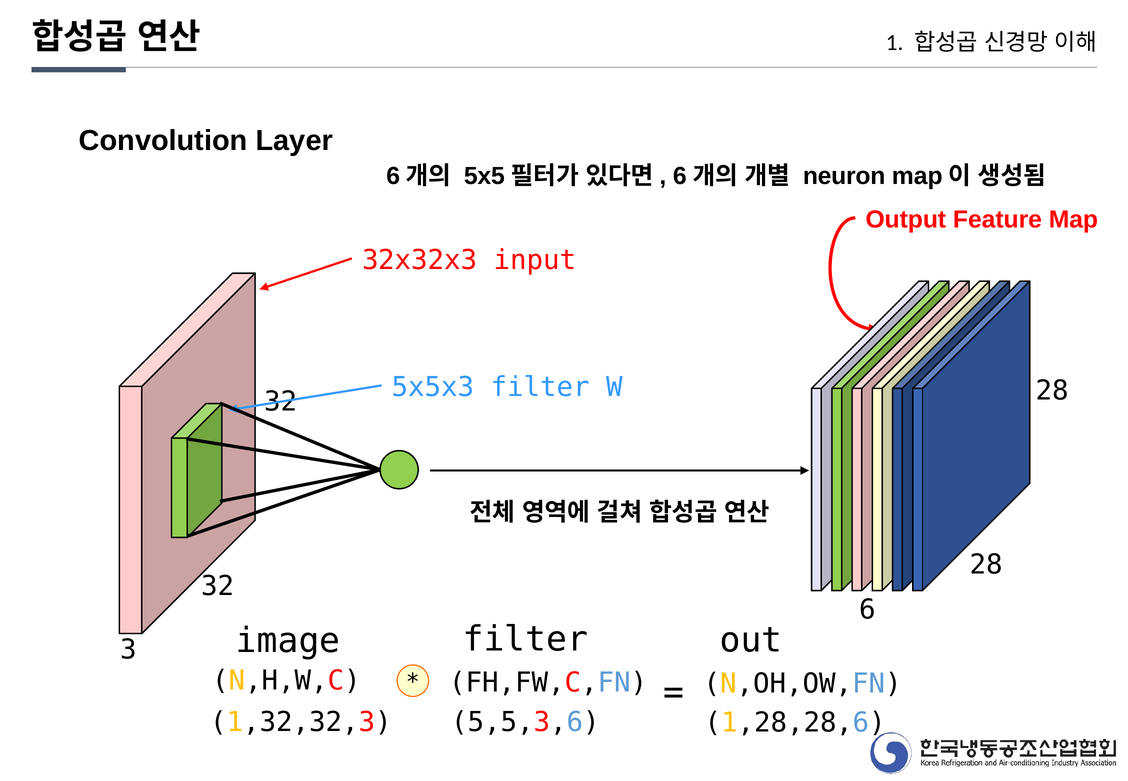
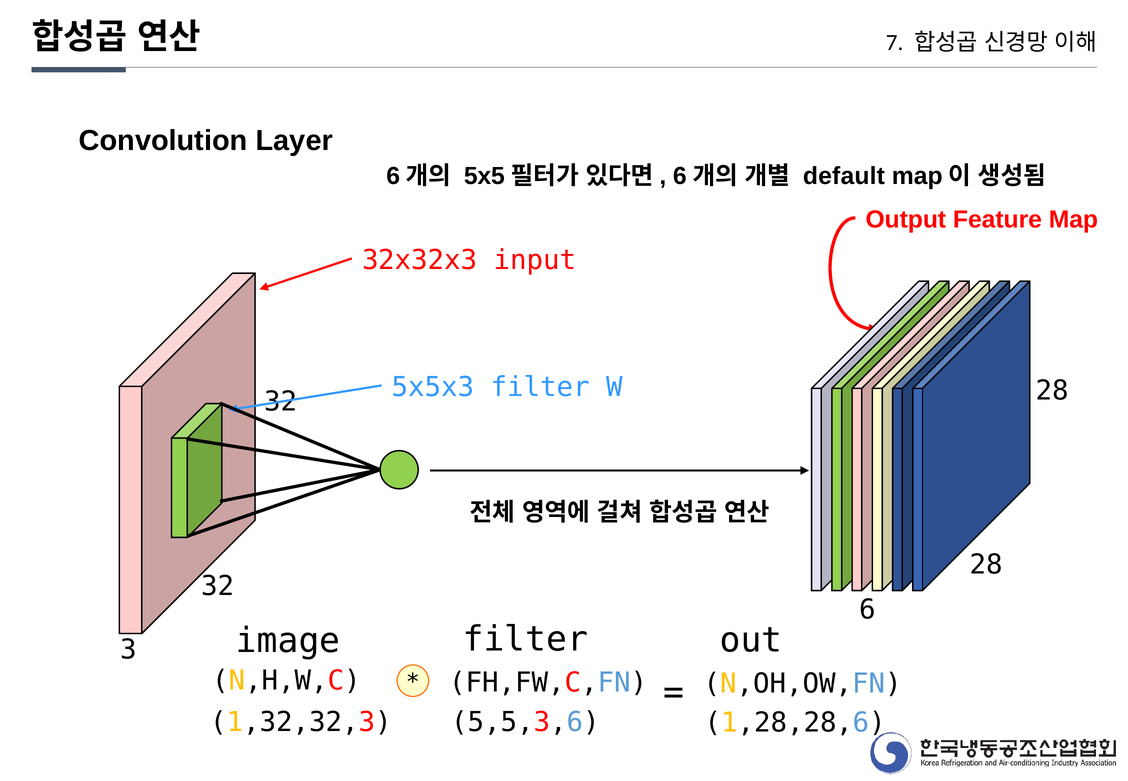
1: 1 -> 7 (895, 43)
neuron: neuron -> default (844, 176)
